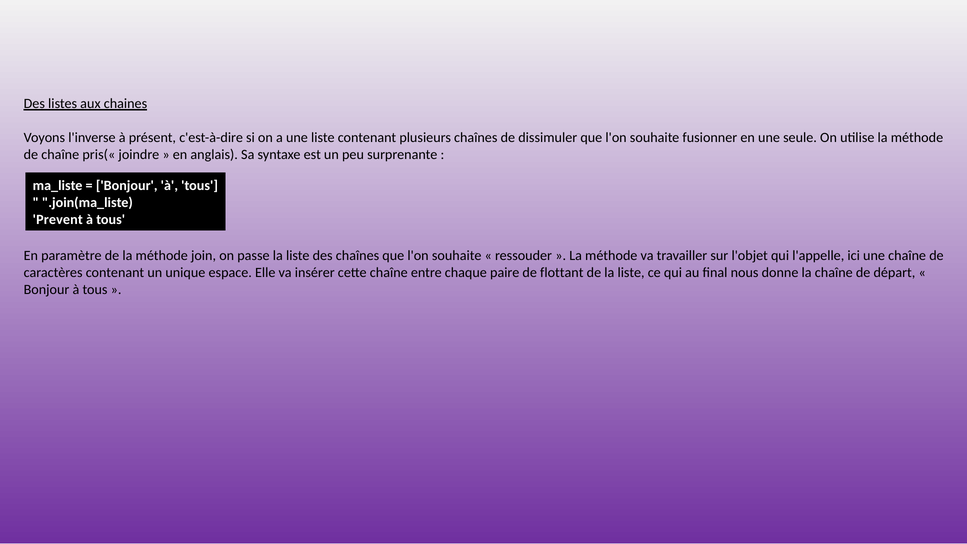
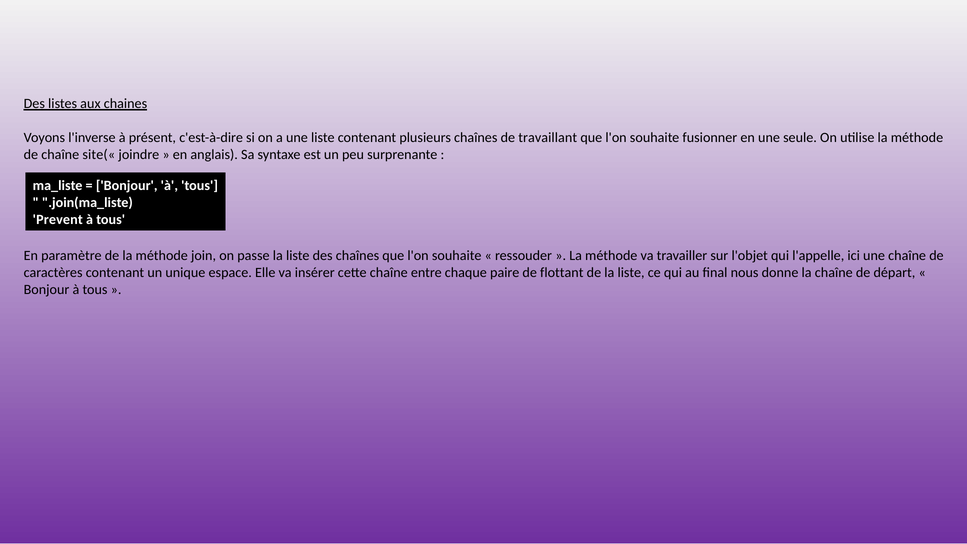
dissimuler: dissimuler -> travaillant (548, 137)
pris(«: pris(« -> site(« (99, 154)
